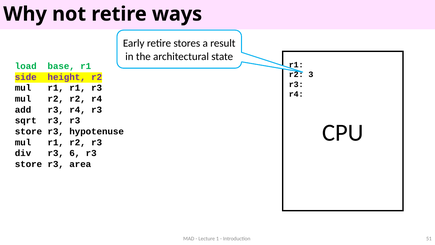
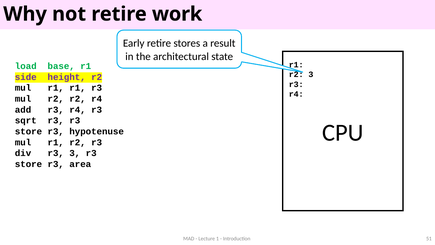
ways: ways -> work (177, 14)
r3 6: 6 -> 3 (75, 153)
